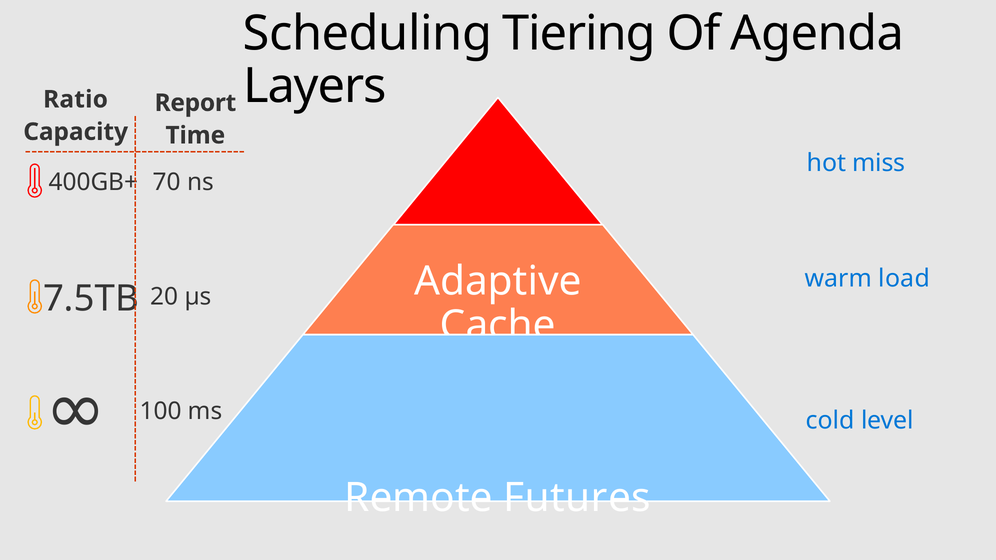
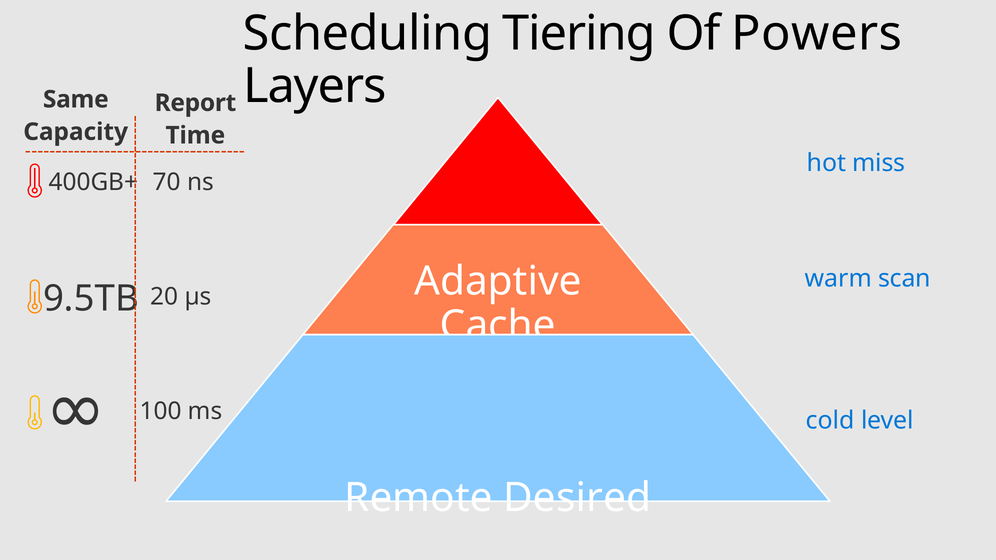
Agenda: Agenda -> Powers (817, 34)
Ratio: Ratio -> Same (76, 99)
load: load -> scan (904, 279)
7.5TB: 7.5TB -> 9.5TB (91, 299)
Futures: Futures -> Desired (577, 498)
